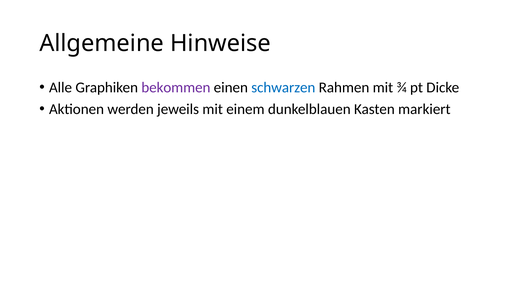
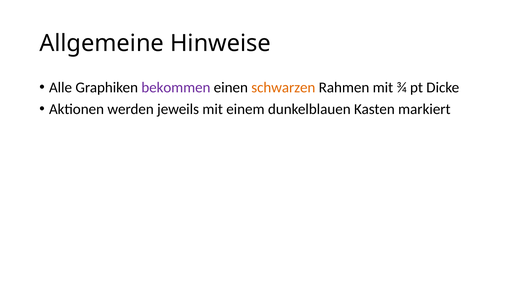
schwarzen colour: blue -> orange (283, 87)
